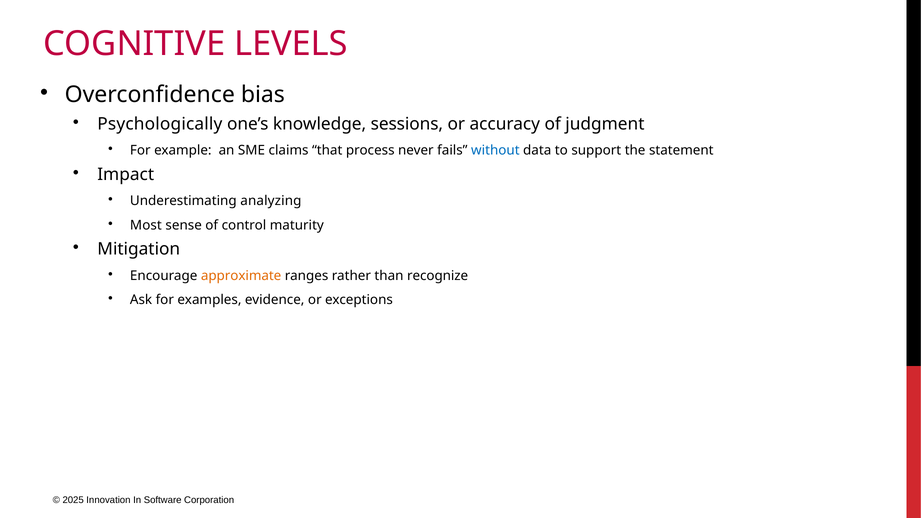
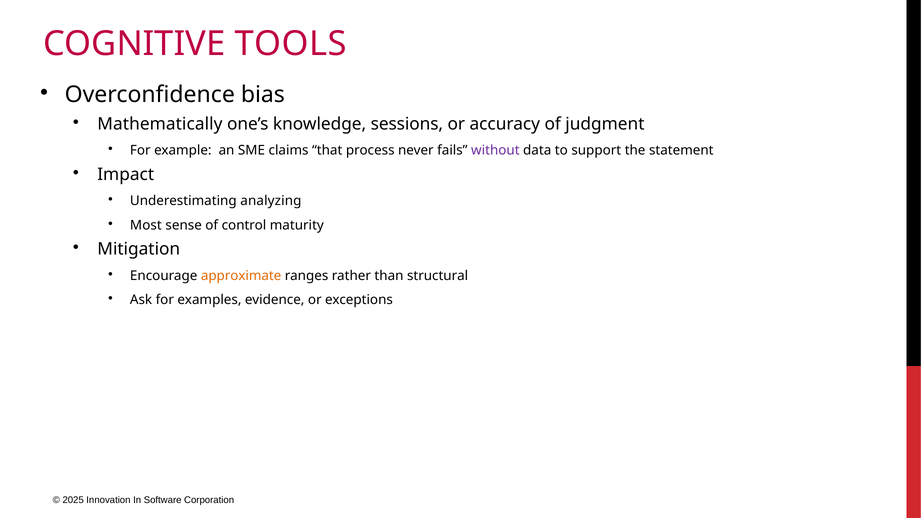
LEVELS: LEVELS -> TOOLS (291, 44)
Psychologically: Psychologically -> Mathematically (160, 124)
without colour: blue -> purple (495, 150)
recognize: recognize -> structural (438, 276)
